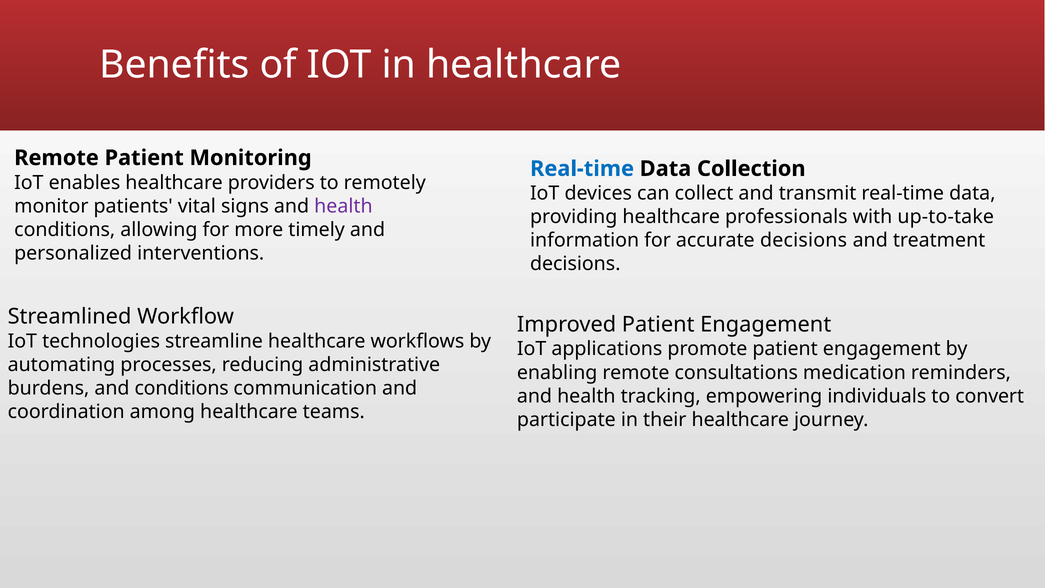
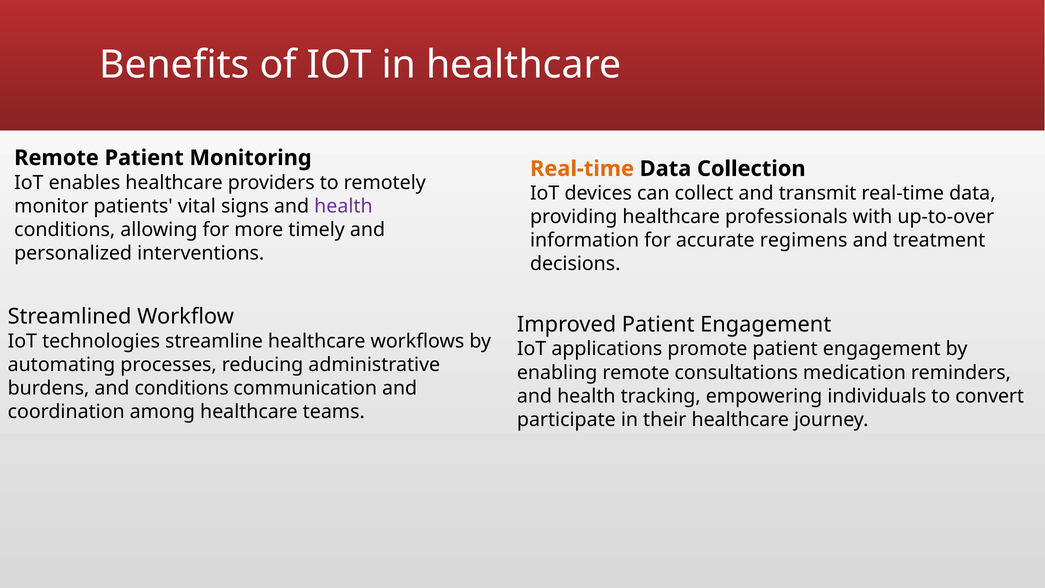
Real-time colour: blue -> orange (582, 169)
up-to-take: up-to-take -> up-to-over (946, 217)
accurate decisions: decisions -> regimens (804, 240)
